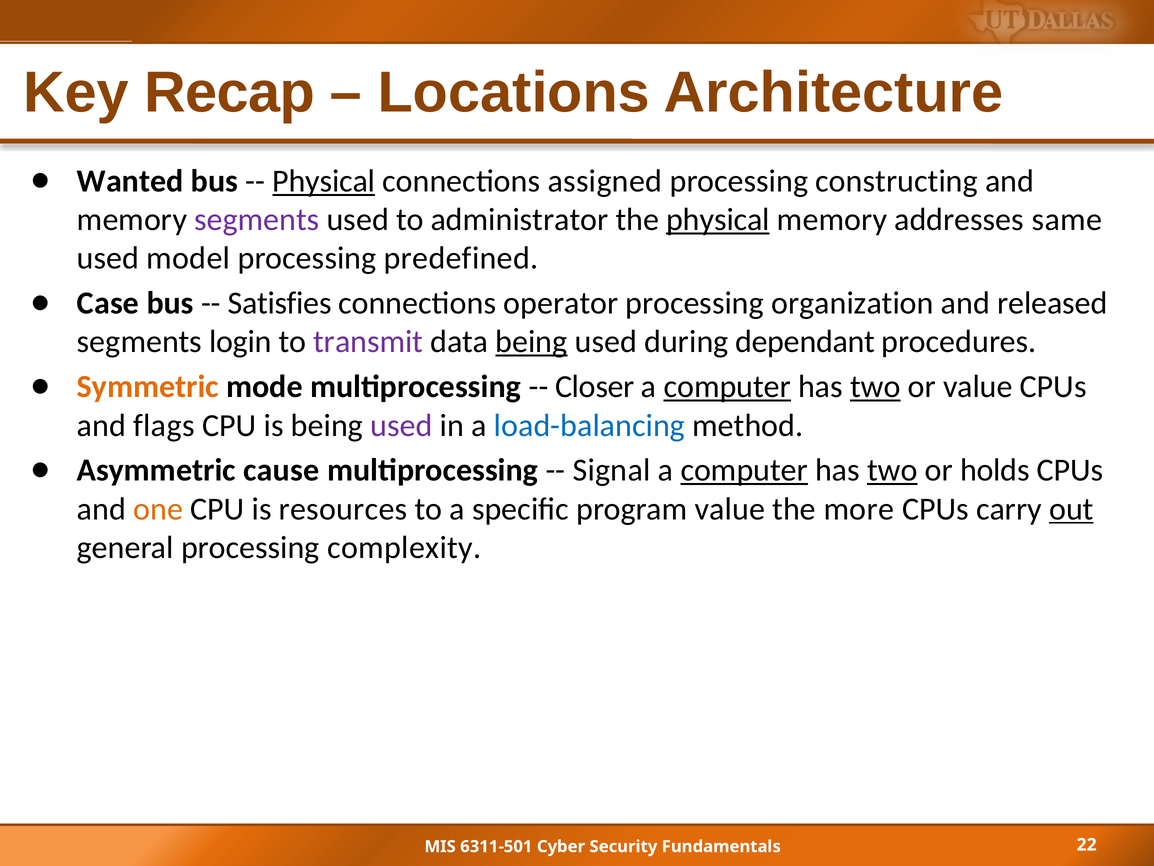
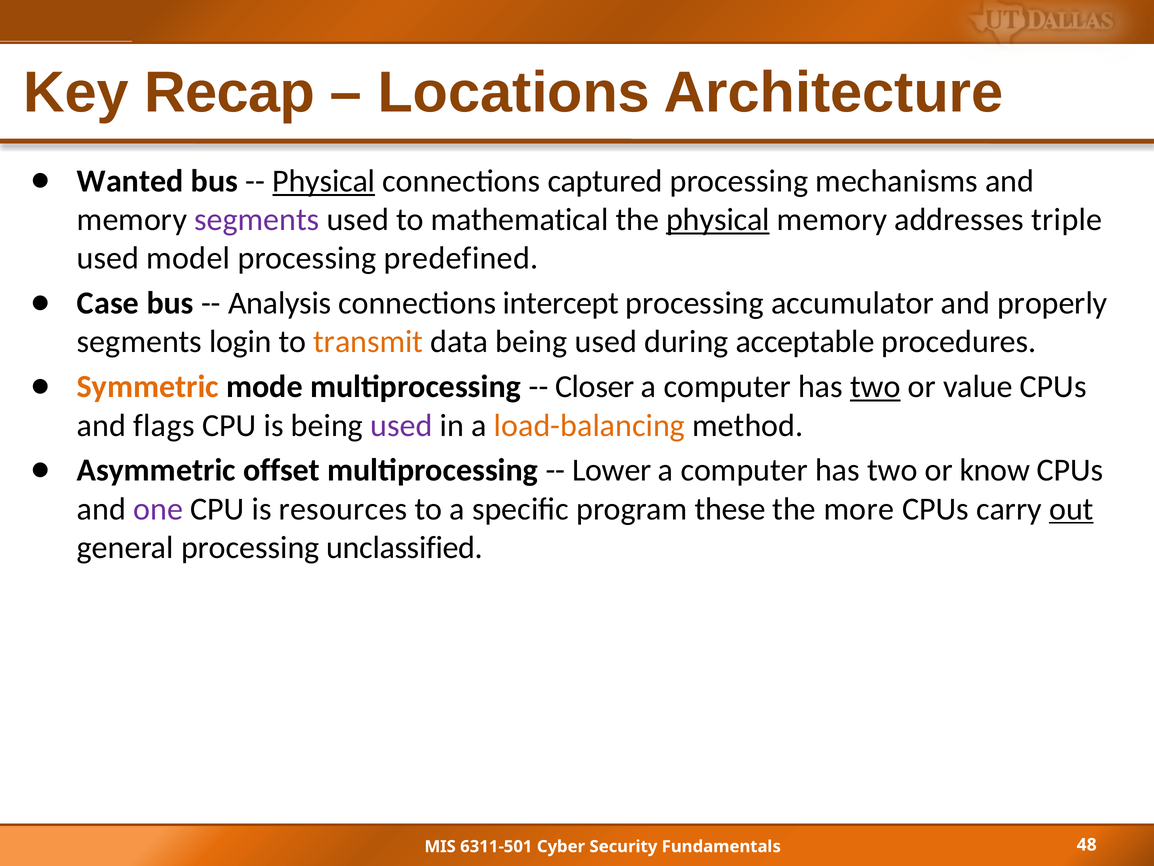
assigned: assigned -> captured (605, 181)
constructing: constructing -> mechanisms (897, 181)
administrator: administrator -> mathematical (520, 220)
same: same -> triple (1067, 220)
Satisfies: Satisfies -> Analysis (280, 303)
operator: operator -> intercept (561, 303)
organization: organization -> accumulator (852, 303)
released: released -> properly (1052, 303)
transmit colour: purple -> orange (368, 342)
being underline: present -> none (531, 342)
dependant: dependant -> acceptable (805, 342)
computer underline: present -> none (727, 387)
load-balancing colour: blue -> orange (589, 425)
cause: cause -> offset (282, 470)
Signal: Signal -> Lower (612, 470)
computer underline: present -> none (744, 470)
two underline: present -> none (892, 470)
holds: holds -> know (995, 470)
one colour: orange -> purple (158, 509)
program value: value -> these (730, 509)
complexity: complexity -> unclassified (405, 547)
22: 22 -> 48 (1087, 844)
